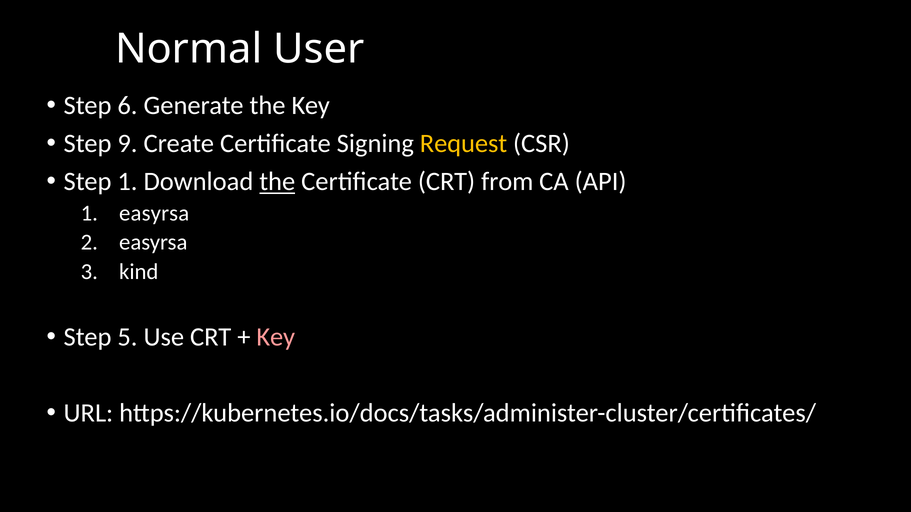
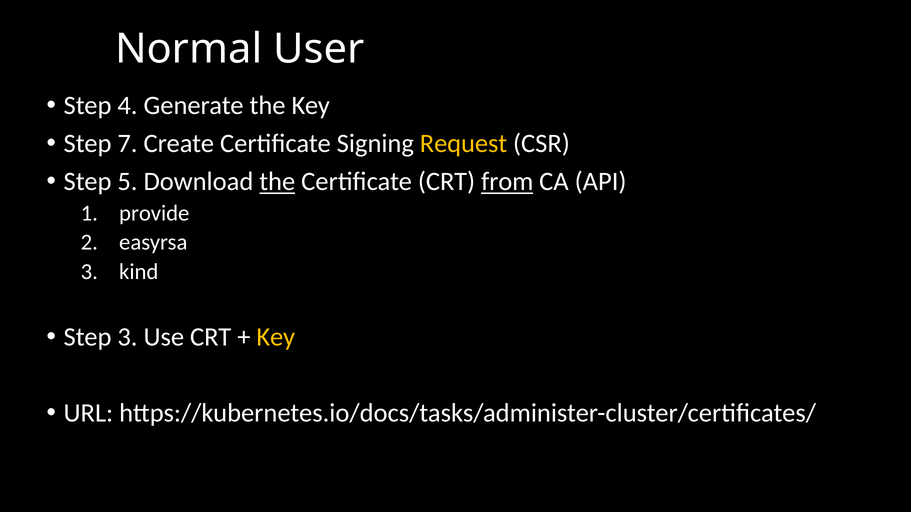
6: 6 -> 4 (127, 105)
9: 9 -> 7 (127, 144)
Step 1: 1 -> 5 (127, 182)
from underline: none -> present (507, 182)
1 easyrsa: easyrsa -> provide (154, 213)
Step 5: 5 -> 3 (127, 337)
Key colour: pink -> yellow (276, 337)
